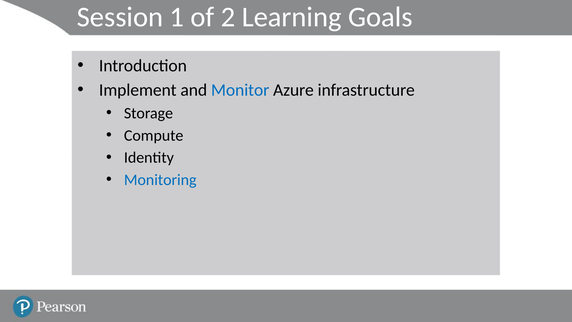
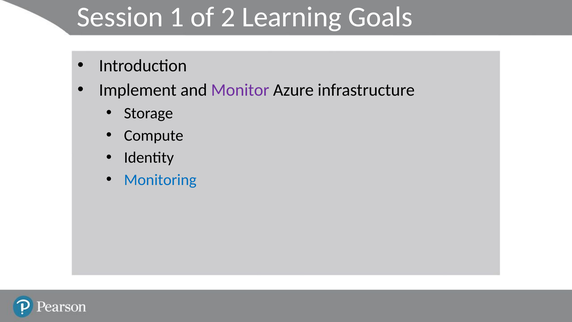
Monitor colour: blue -> purple (240, 90)
